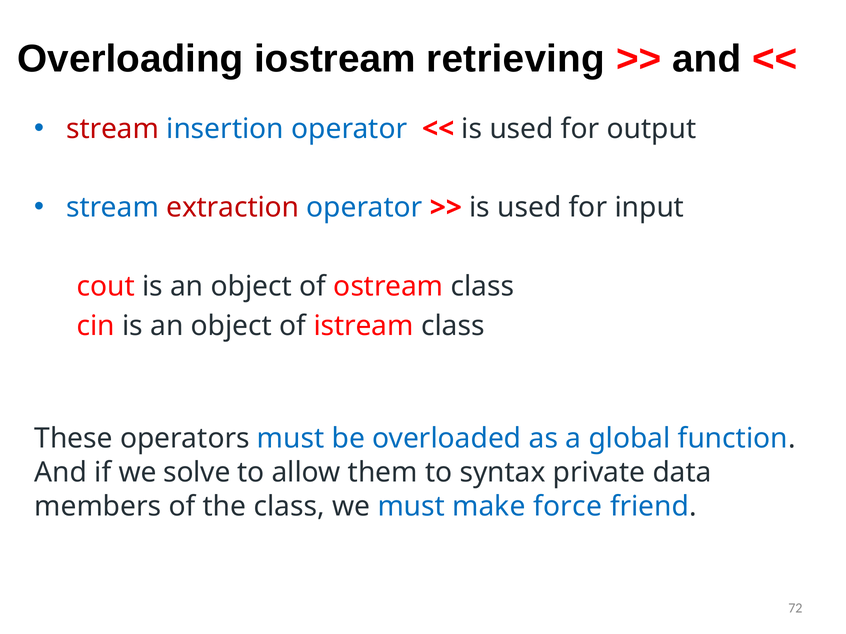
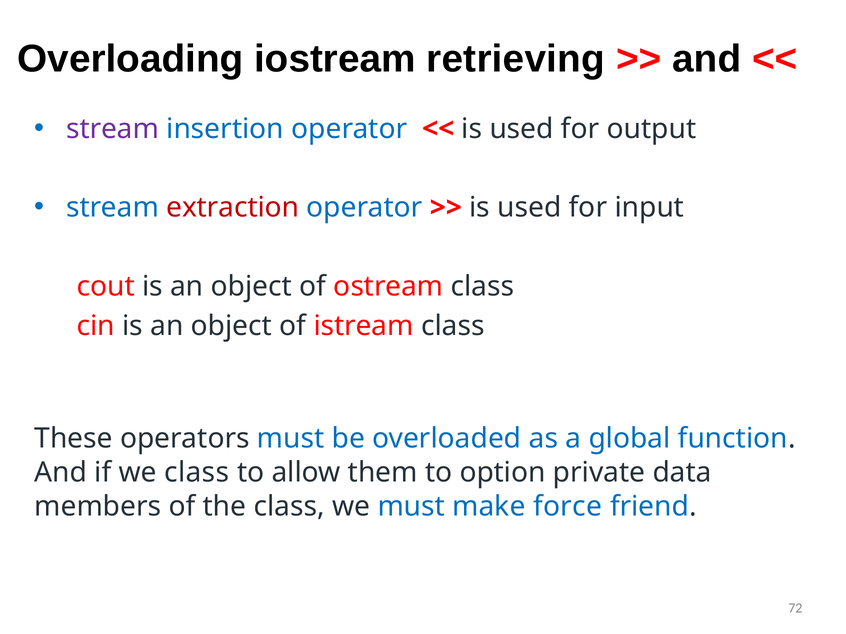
stream colour: red -> purple (113, 129)
we solve: solve -> class (197, 473)
syntax: syntax -> option (503, 473)
